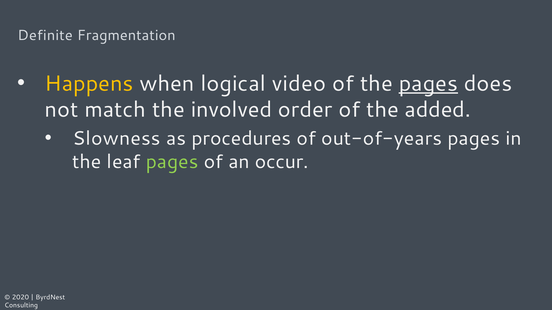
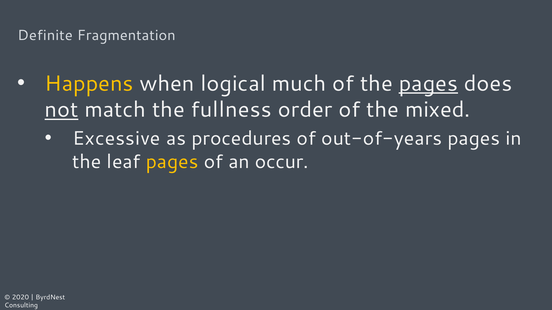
video: video -> much (299, 84)
not underline: none -> present (62, 110)
involved: involved -> fullness (231, 110)
added: added -> mixed (438, 110)
Slowness: Slowness -> Excessive (117, 139)
pages colour: light green -> yellow (172, 162)
